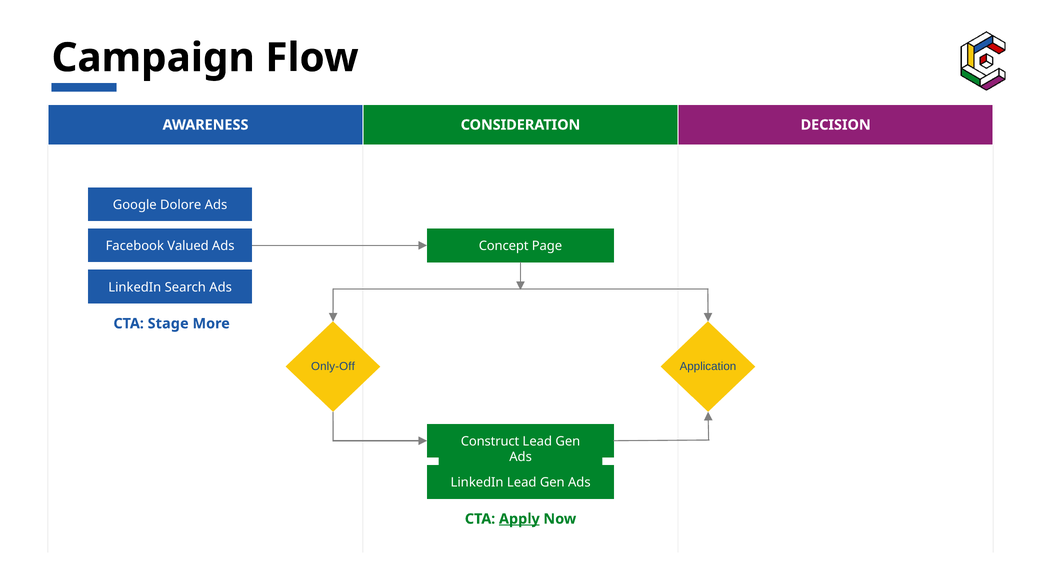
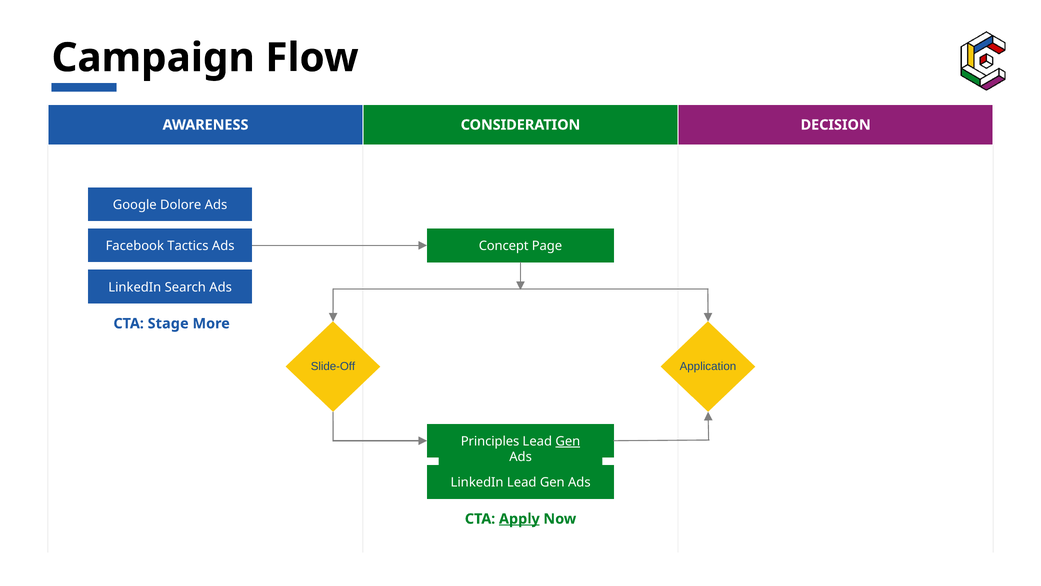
Valued: Valued -> Tactics (188, 246)
Only-Off: Only-Off -> Slide-Off (333, 366)
Construct: Construct -> Principles (490, 441)
Gen underline: none -> present (568, 441)
